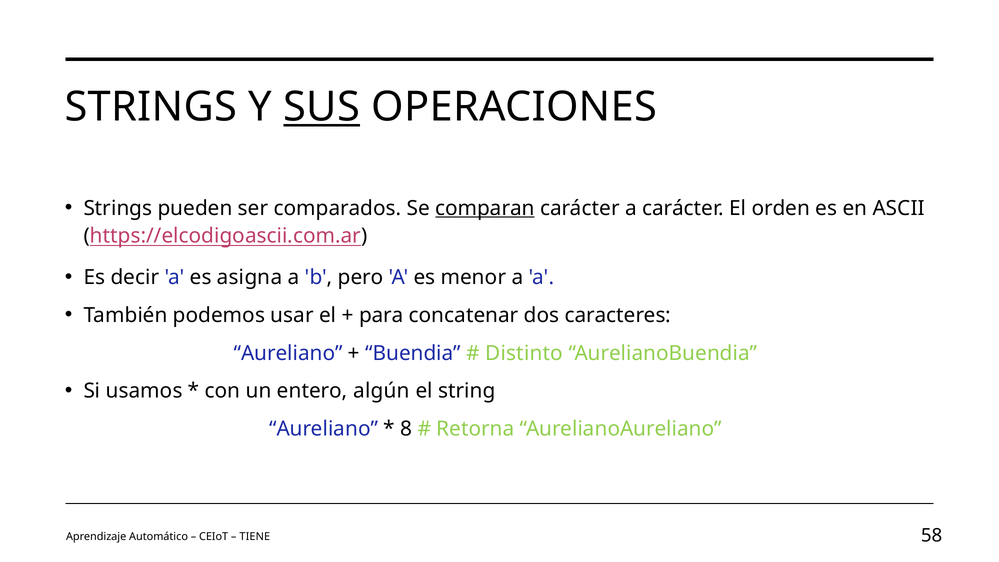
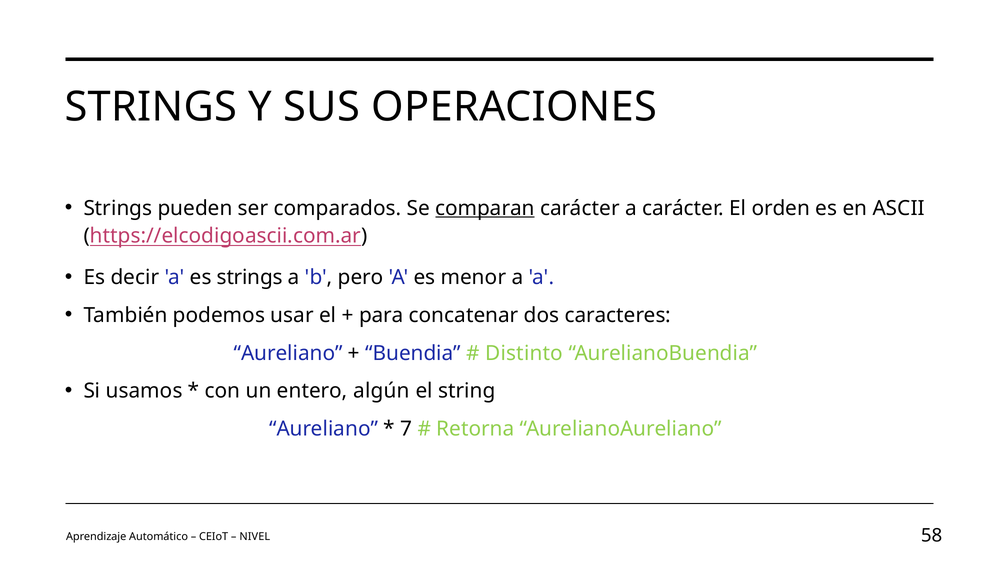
SUS underline: present -> none (322, 107)
es asigna: asigna -> strings (250, 277)
8: 8 -> 7 (406, 429)
TIENE: TIENE -> NIVEL (255, 537)
